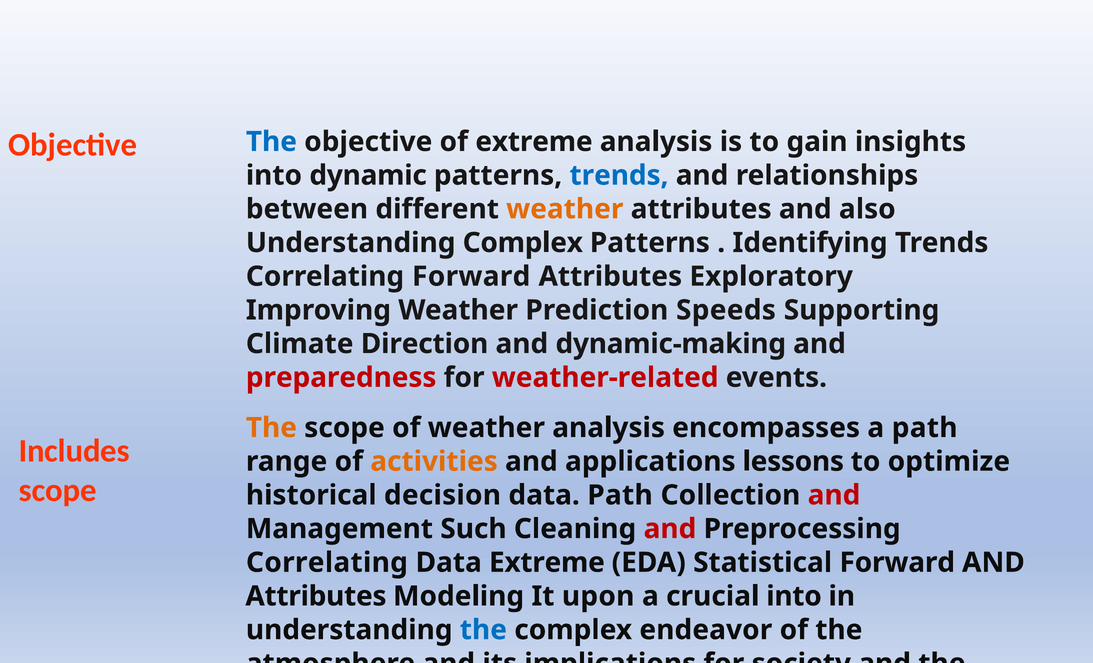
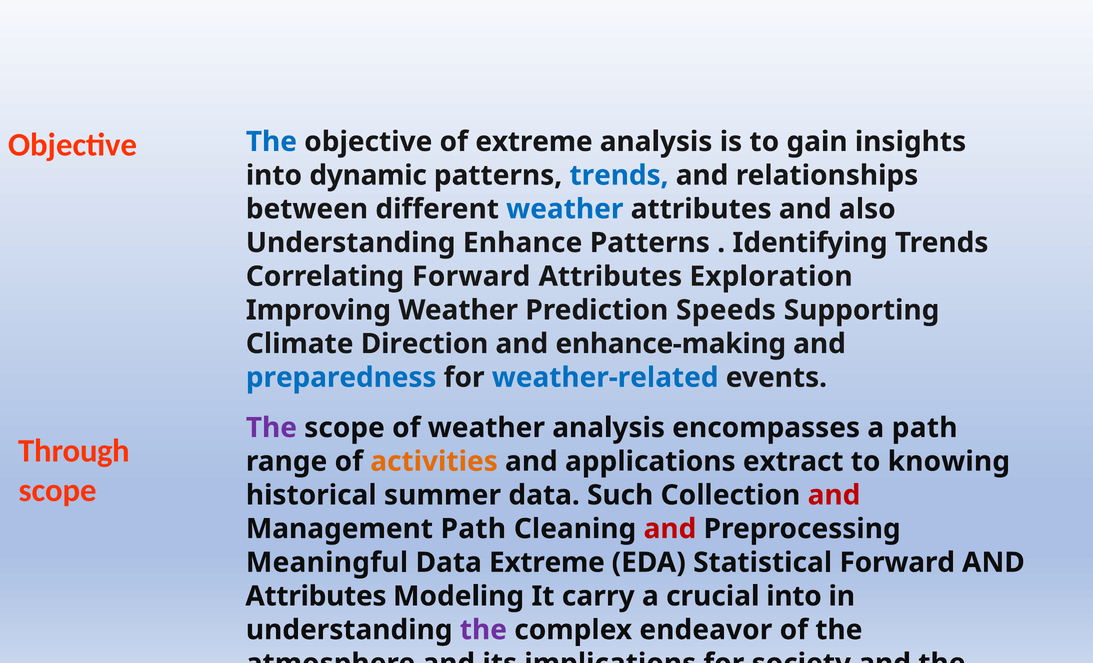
weather colour: orange -> blue (565, 209)
Understanding Complex: Complex -> Enhance (523, 243)
Exploratory: Exploratory -> Exploration (771, 276)
dynamic-making: dynamic-making -> enhance-making (671, 344)
preparedness colour: red -> blue (341, 377)
weather-related colour: red -> blue (605, 377)
The colour: orange -> purple (271, 427)
Includes: Includes -> Through (74, 451)
lessons: lessons -> extract (793, 461)
optimize: optimize -> knowing (949, 461)
decision: decision -> summer (442, 495)
data Path: Path -> Such (620, 495)
Management Such: Such -> Path (473, 528)
Correlating: Correlating -> Meaningful (327, 562)
upon: upon -> carry (598, 596)
the colour: blue -> purple (483, 629)
